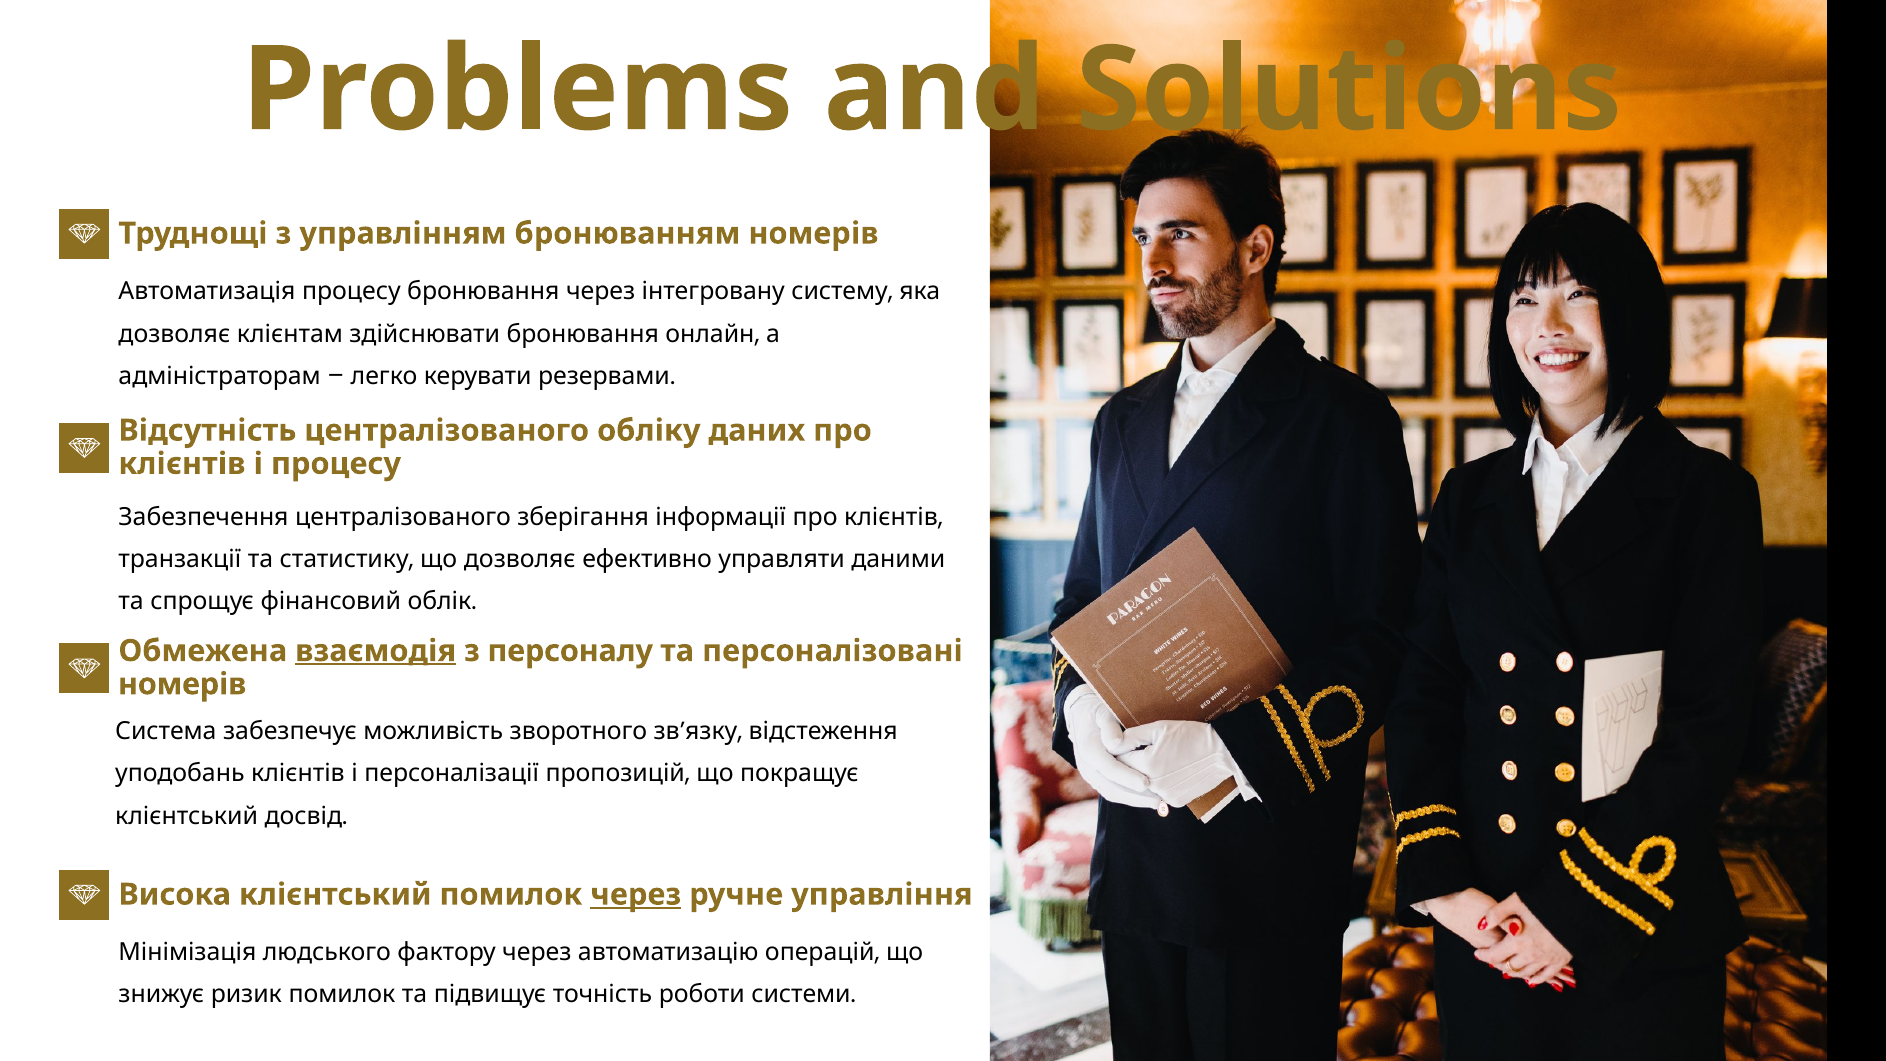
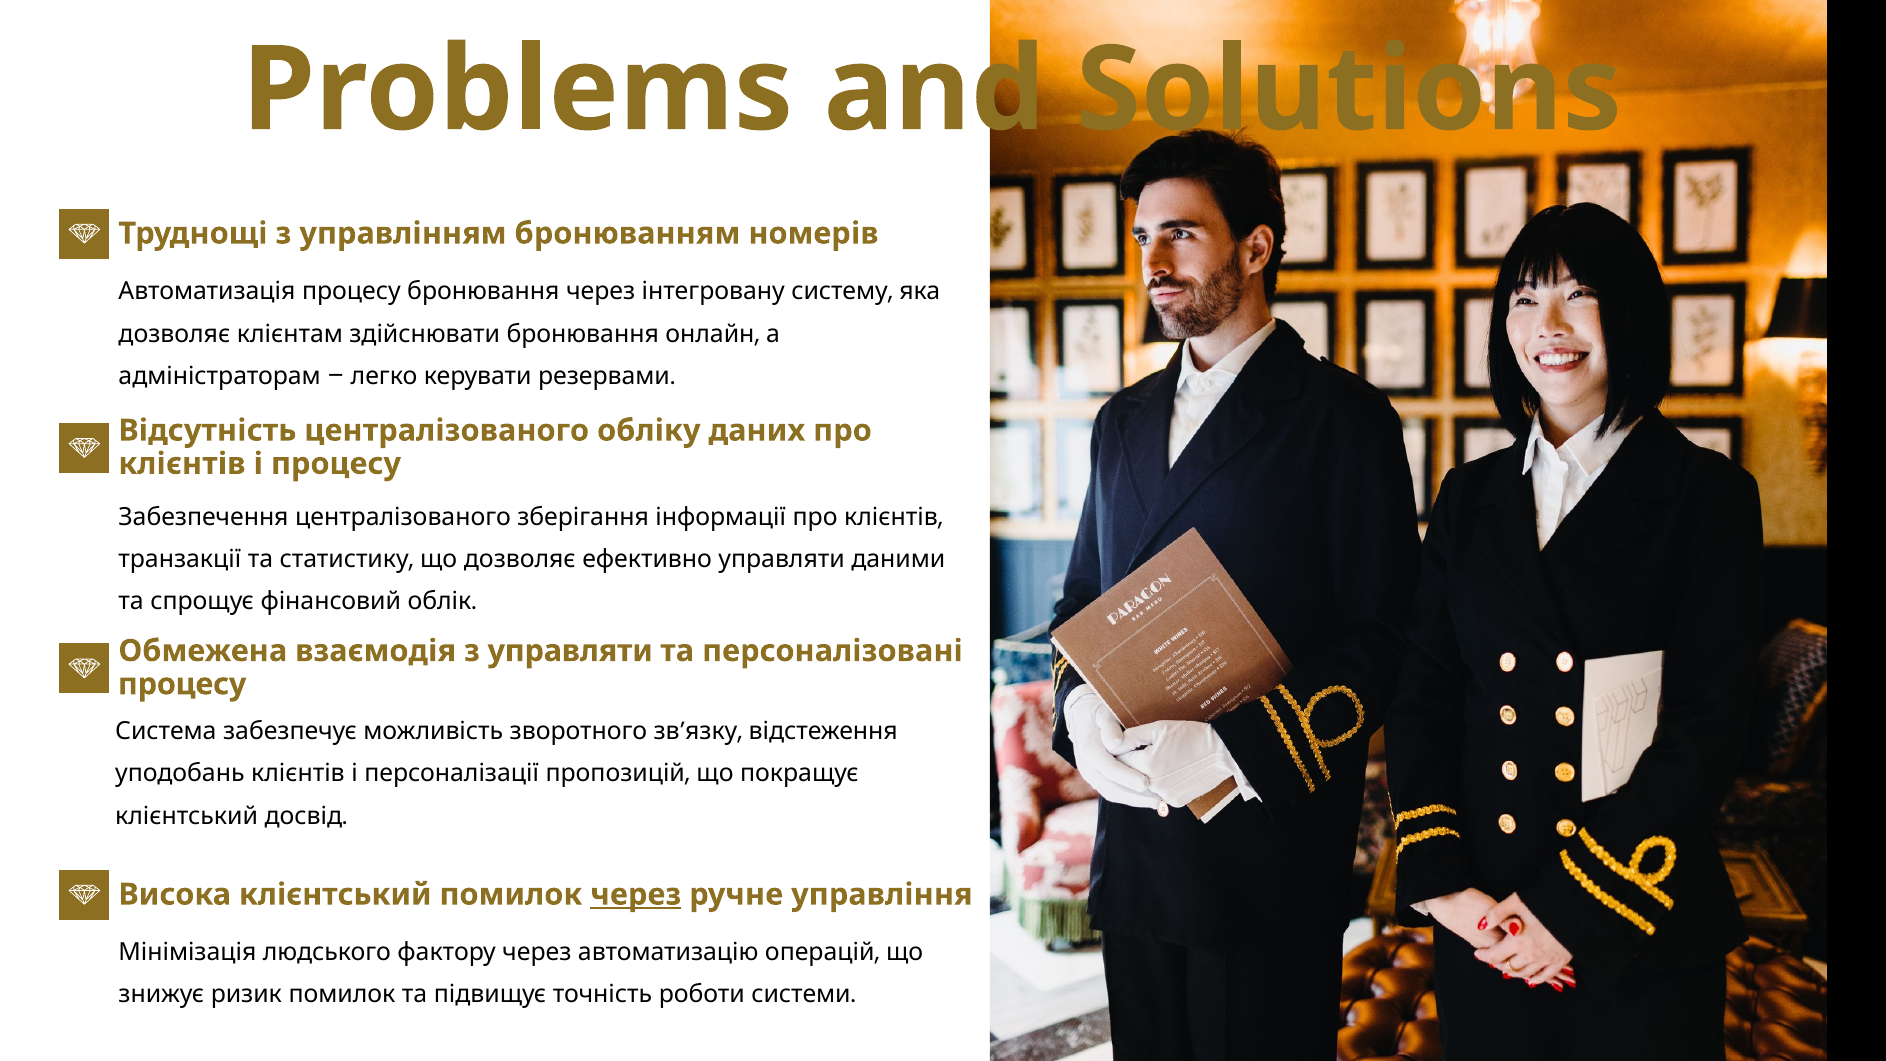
взаємодія underline: present -> none (376, 651)
з персоналу: персоналу -> управляти (570, 651)
номерів: номерів -> процесу (182, 684)
